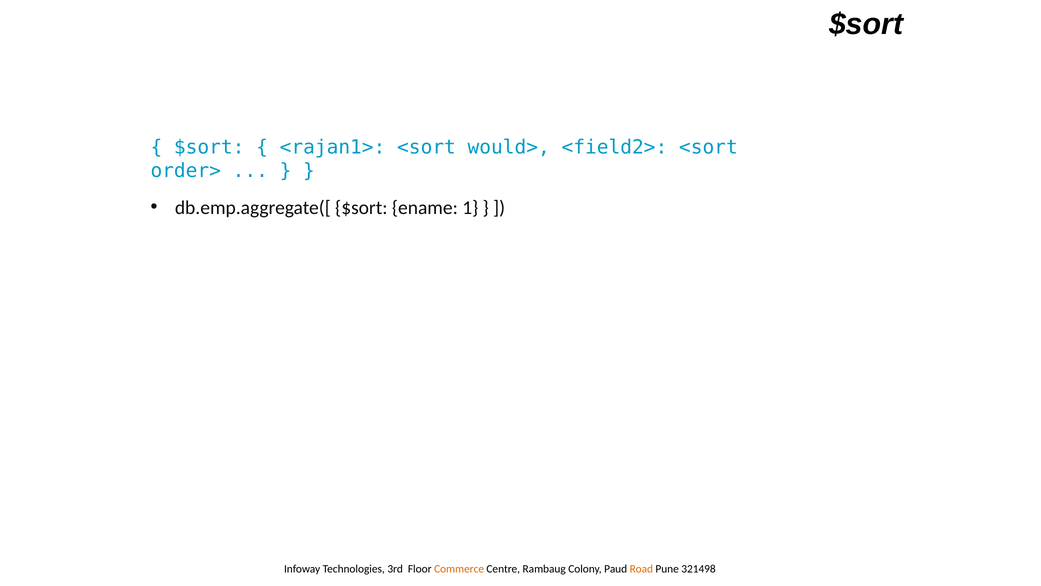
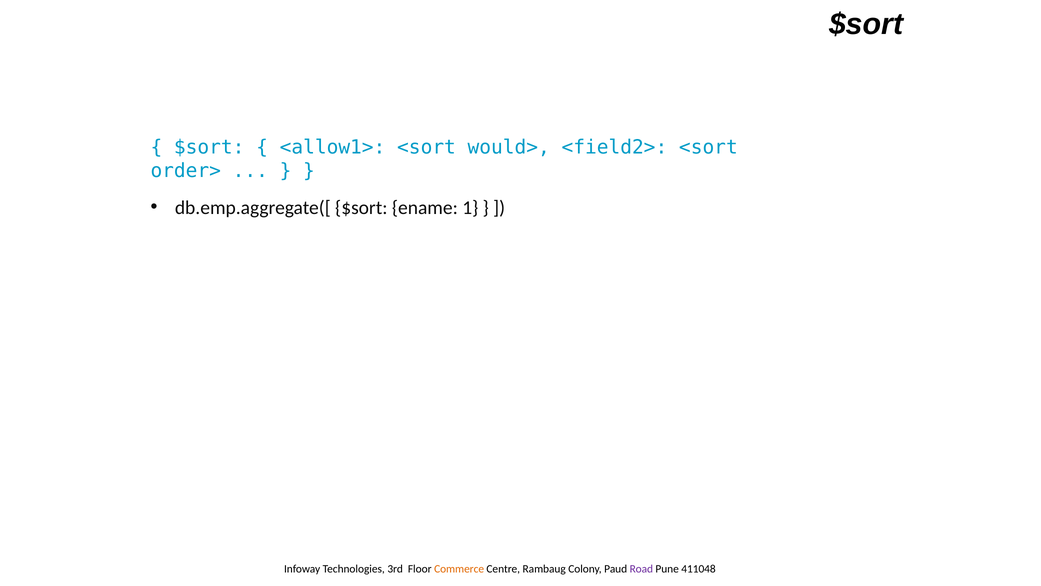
<rajan1>: <rajan1> -> <allow1> (333, 147)
Road colour: orange -> purple (641, 568)
321498: 321498 -> 411048 (699, 568)
